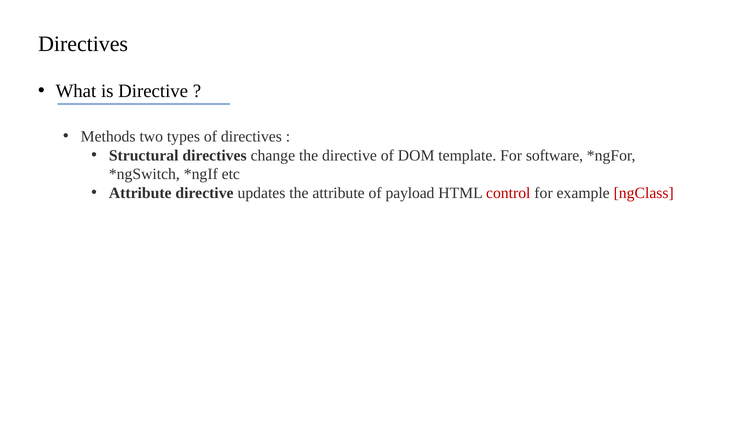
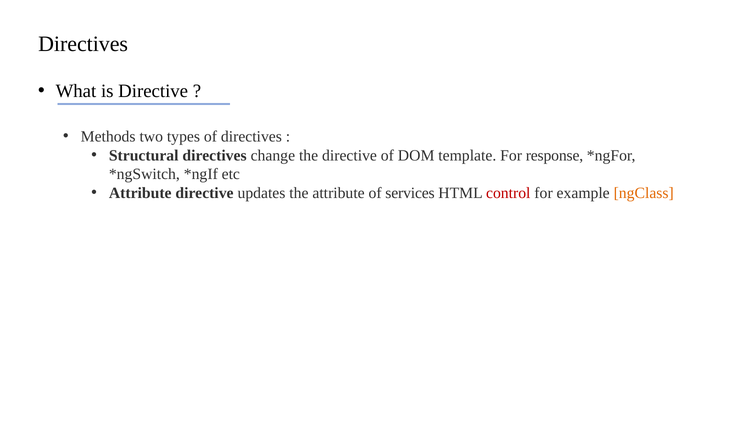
software: software -> response (555, 155)
payload: payload -> services (410, 193)
ngClass colour: red -> orange (644, 193)
